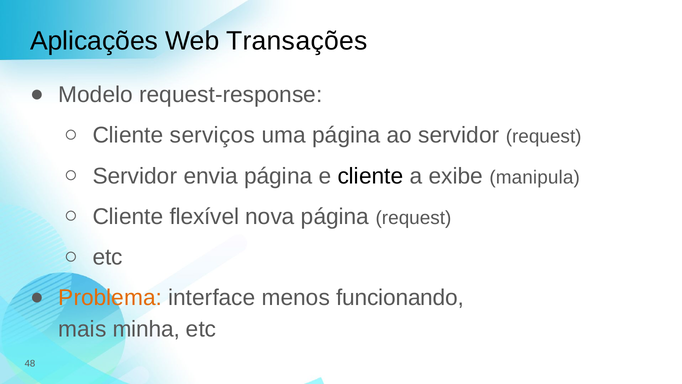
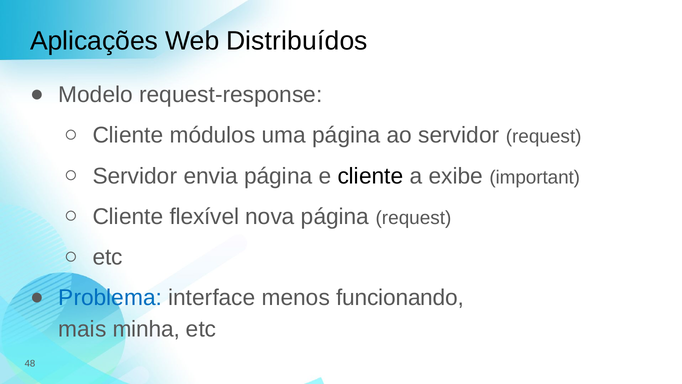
Transações: Transações -> Distribuídos (297, 41)
serviços: serviços -> módulos (213, 135)
manipula: manipula -> important (535, 177)
Problema colour: orange -> blue (110, 298)
